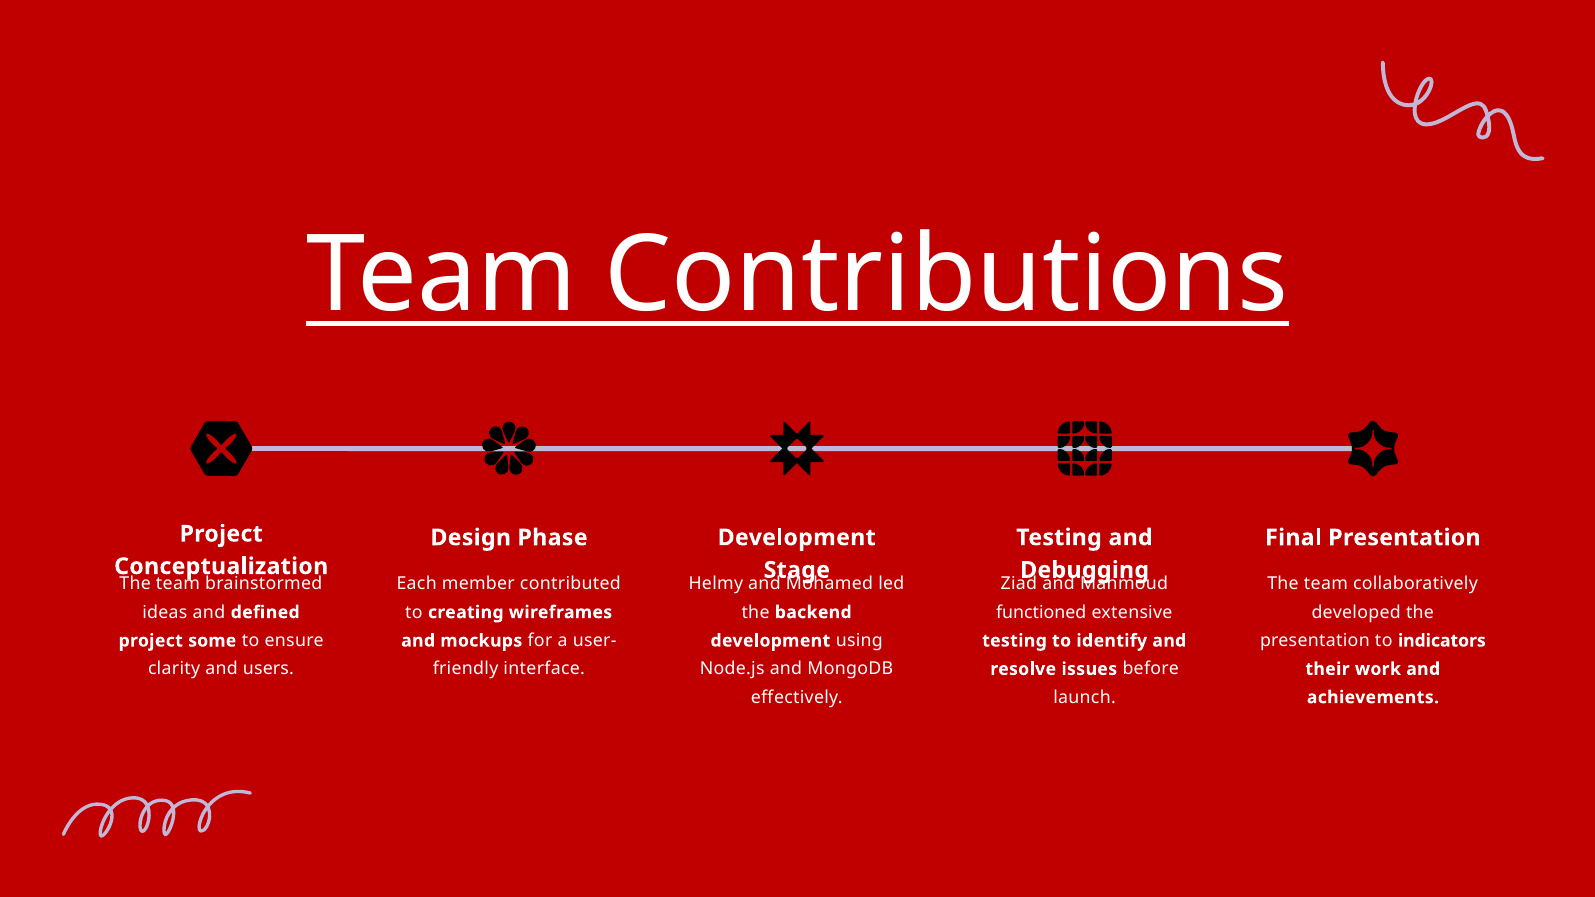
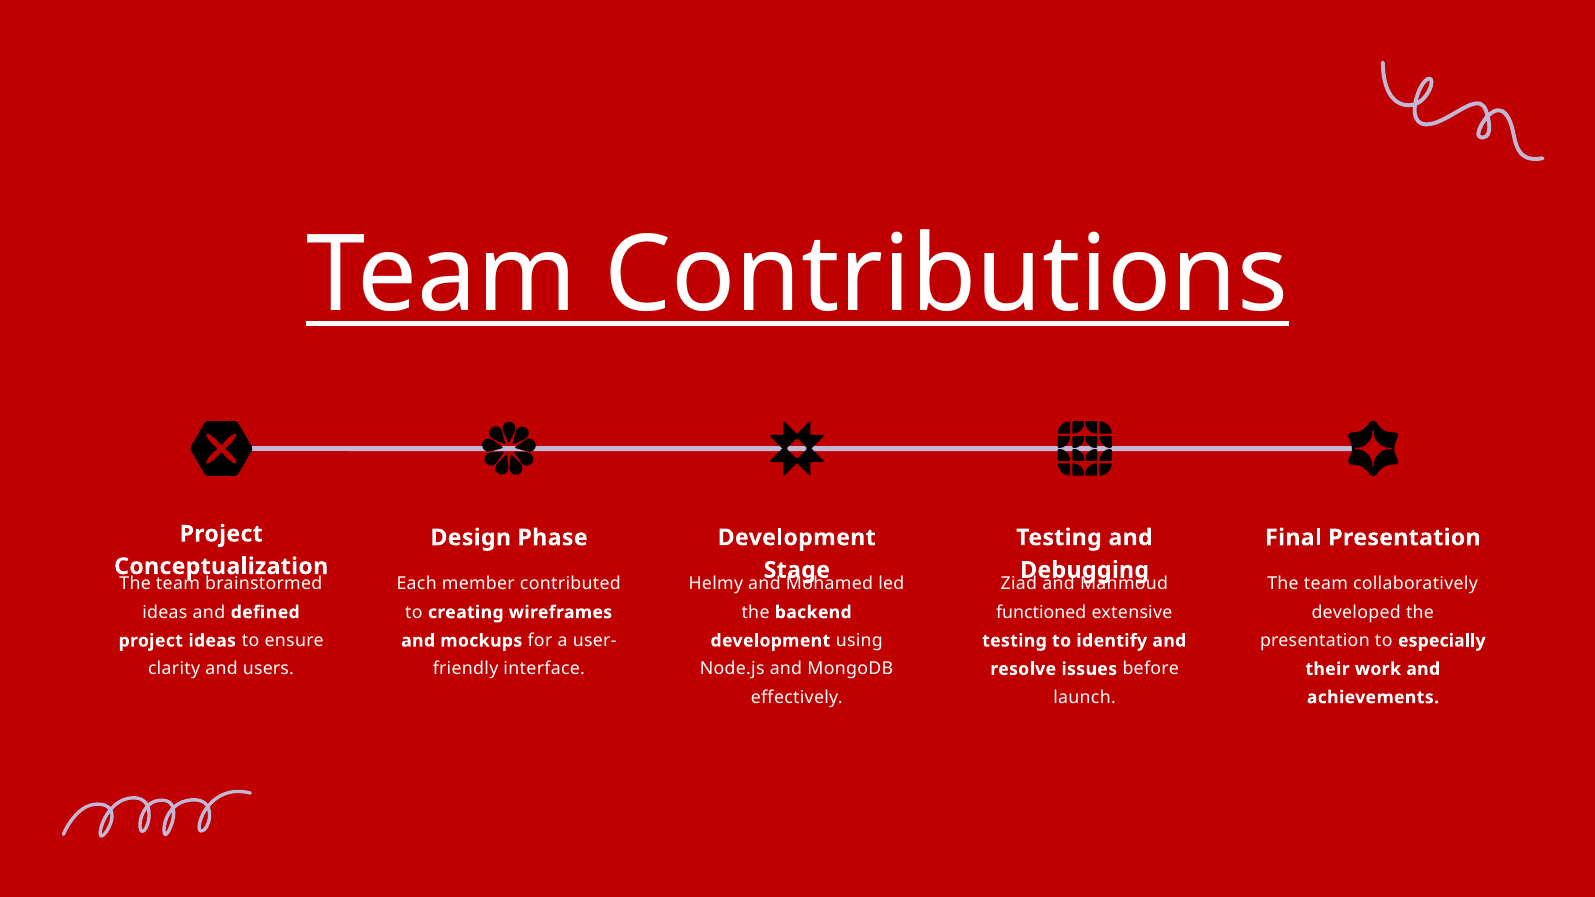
indicators: indicators -> especially (1442, 641)
project some: some -> ideas (212, 641)
